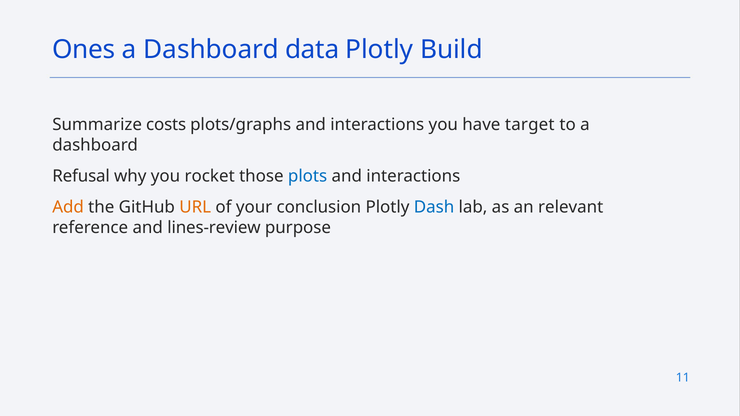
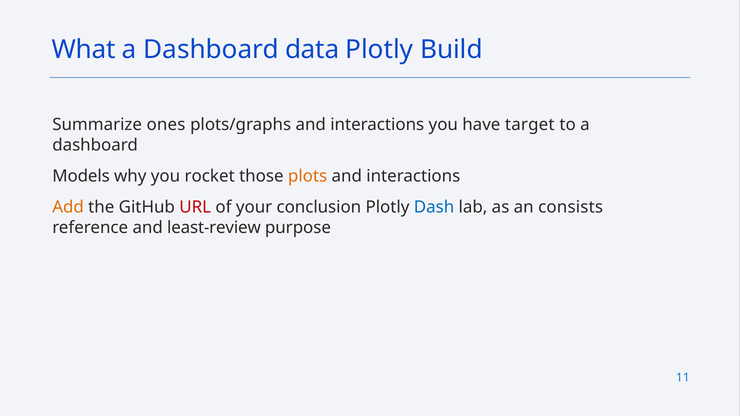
Ones: Ones -> What (84, 49)
costs: costs -> ones (166, 125)
Refusal: Refusal -> Models (81, 176)
plots colour: blue -> orange (308, 176)
URL colour: orange -> red (195, 207)
relevant: relevant -> consists (571, 207)
lines-review: lines-review -> least-review (214, 228)
